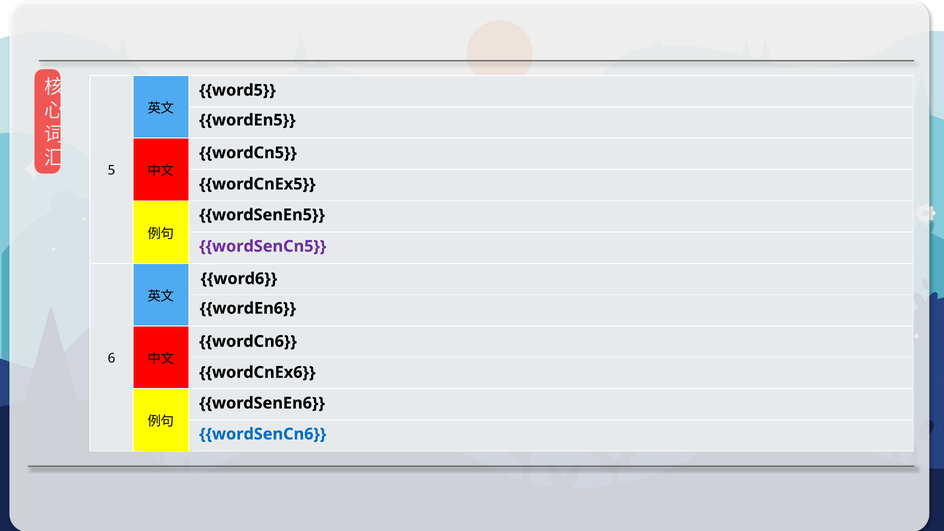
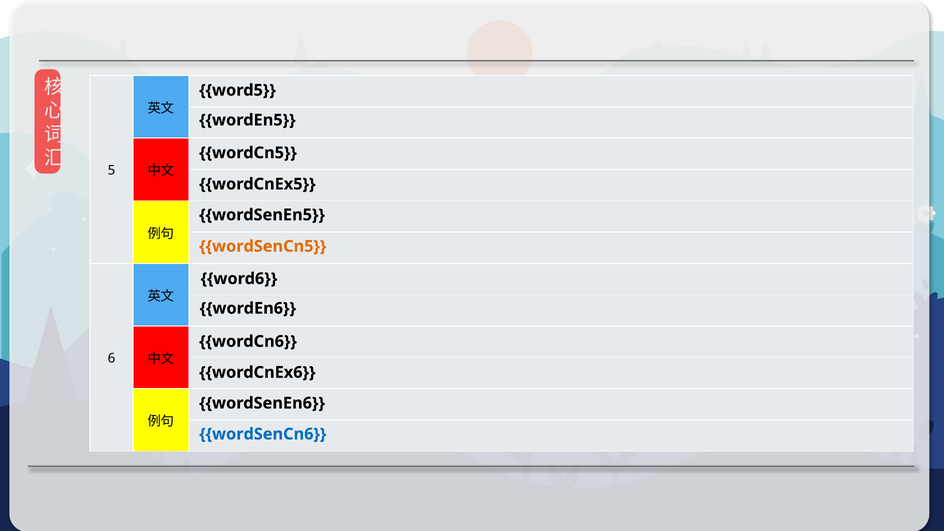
wordSenCn5 colour: purple -> orange (263, 246)
